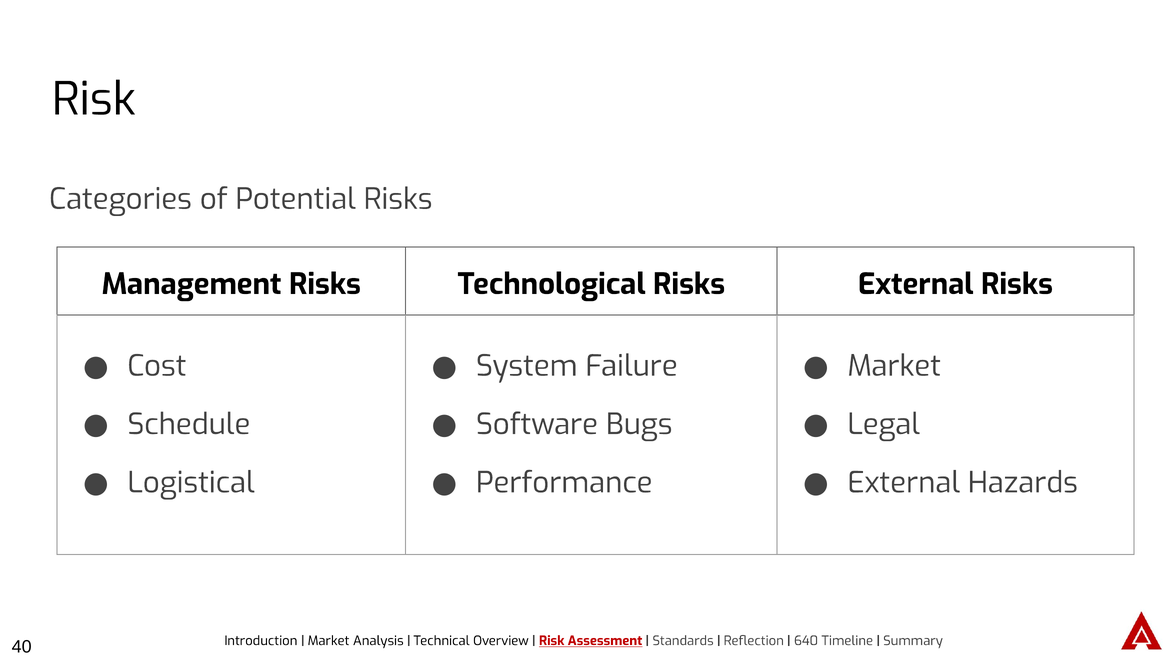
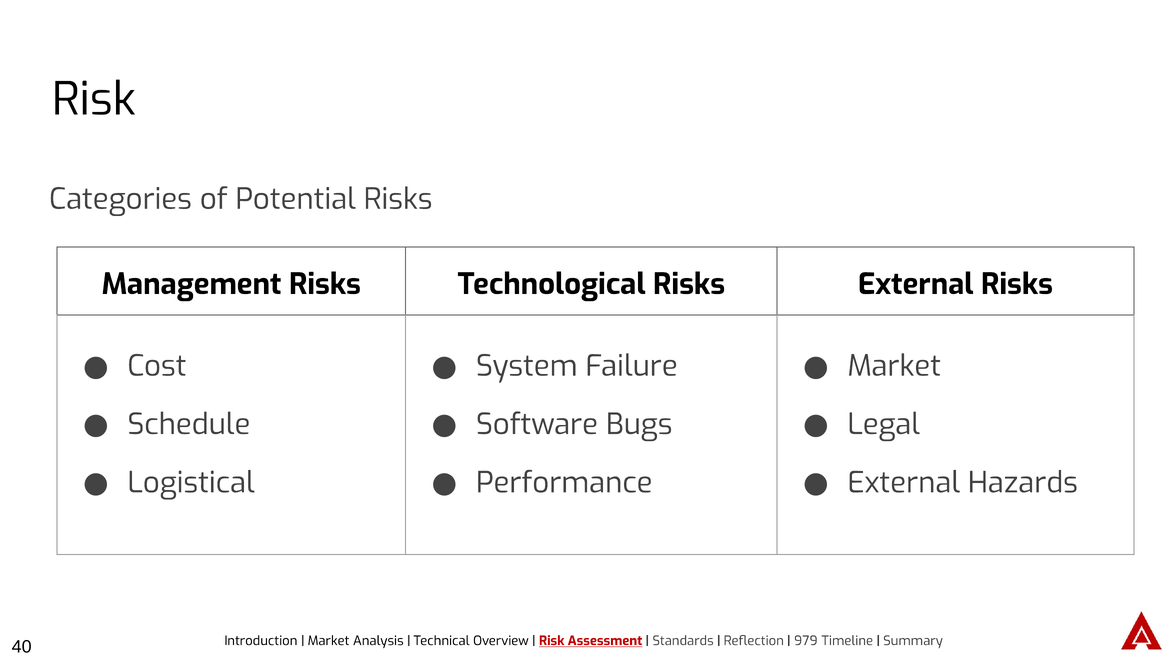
640: 640 -> 979 (806, 641)
